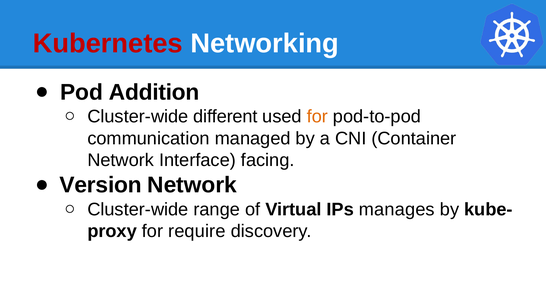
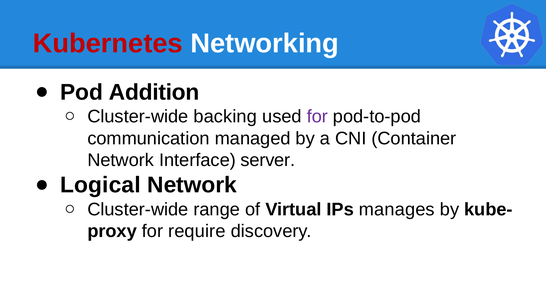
different: different -> backing (225, 117)
for colour: orange -> purple (317, 117)
facing: facing -> server (268, 160)
Version: Version -> Logical (100, 185)
